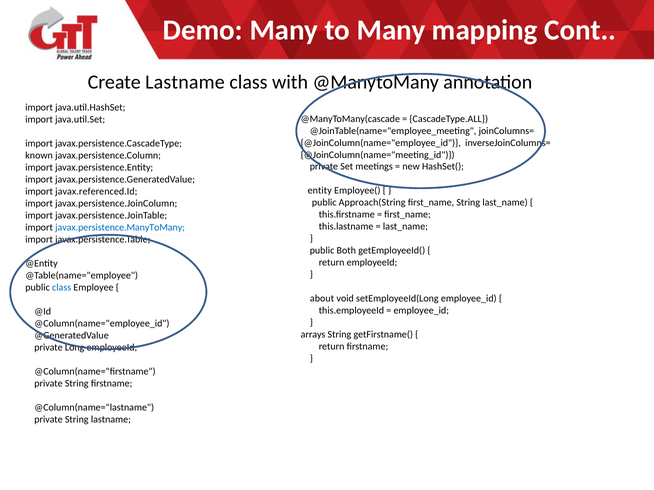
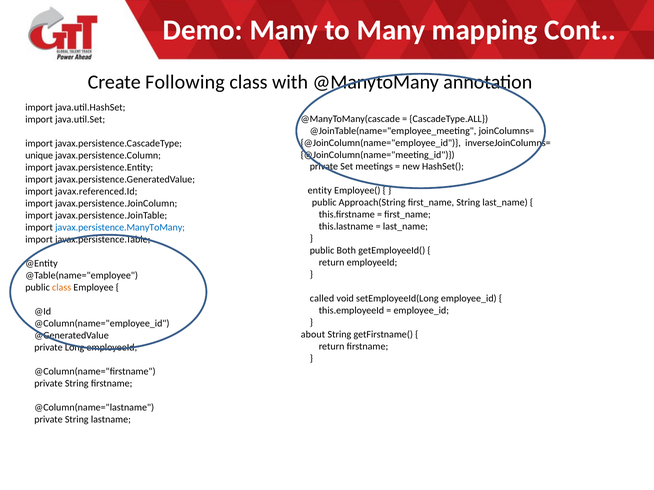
Create Lastname: Lastname -> Following (185, 82)
known: known -> unique (39, 156)
class colour: blue -> orange (62, 288)
about: about -> called (322, 299)
arrays: arrays -> about (313, 335)
